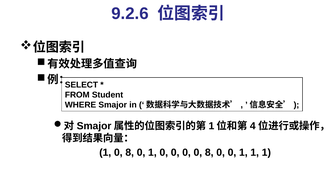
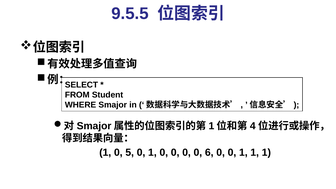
9.2.6: 9.2.6 -> 9.5.5 (130, 13)
1 0 8: 8 -> 5 (130, 153)
0 0 8: 8 -> 6 (209, 153)
